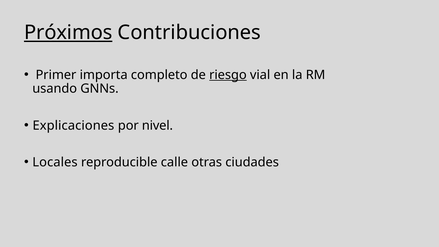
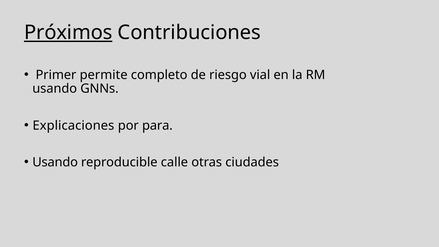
importa: importa -> permite (104, 75)
riesgo underline: present -> none (228, 75)
nivel: nivel -> para (157, 125)
Locales: Locales -> Usando (55, 162)
